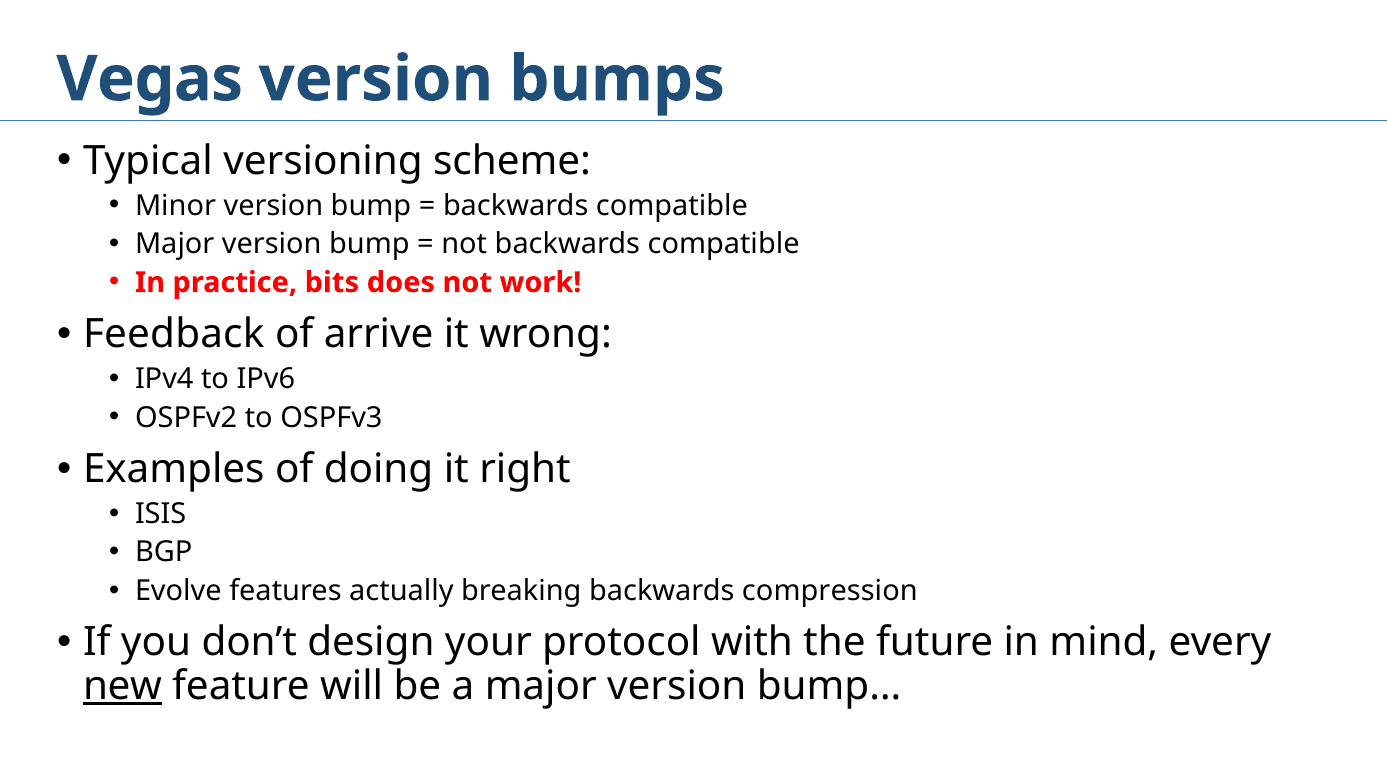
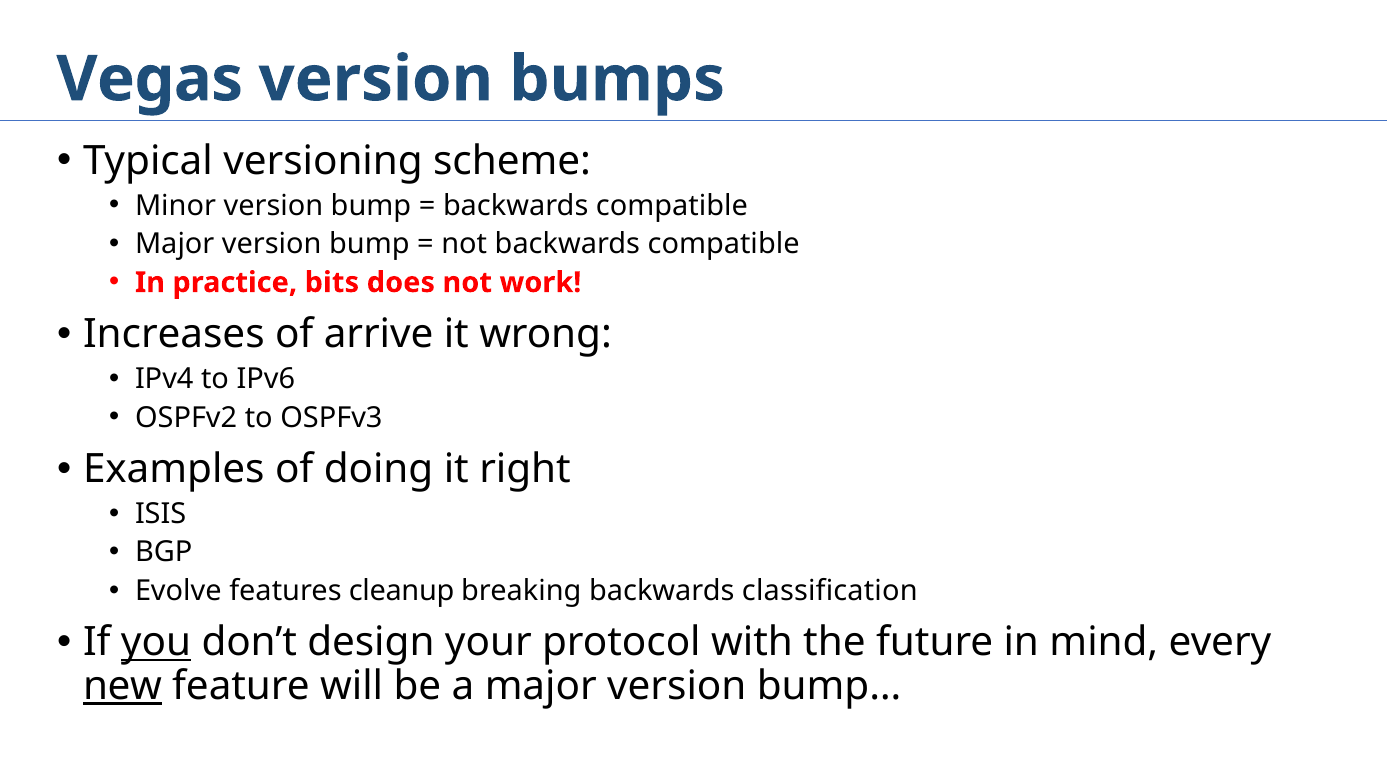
Feedback: Feedback -> Increases (174, 334)
actually: actually -> cleanup (402, 591)
compression: compression -> classification (830, 591)
you underline: none -> present (156, 643)
